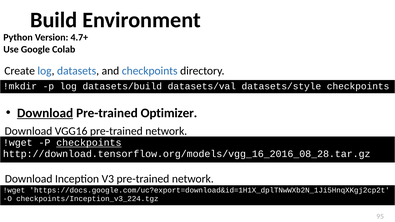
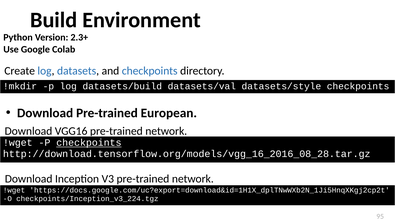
4.7+: 4.7+ -> 2.3+ (79, 38)
Download underline: present -> none (45, 113)
Optimizer: Optimizer -> European (169, 113)
